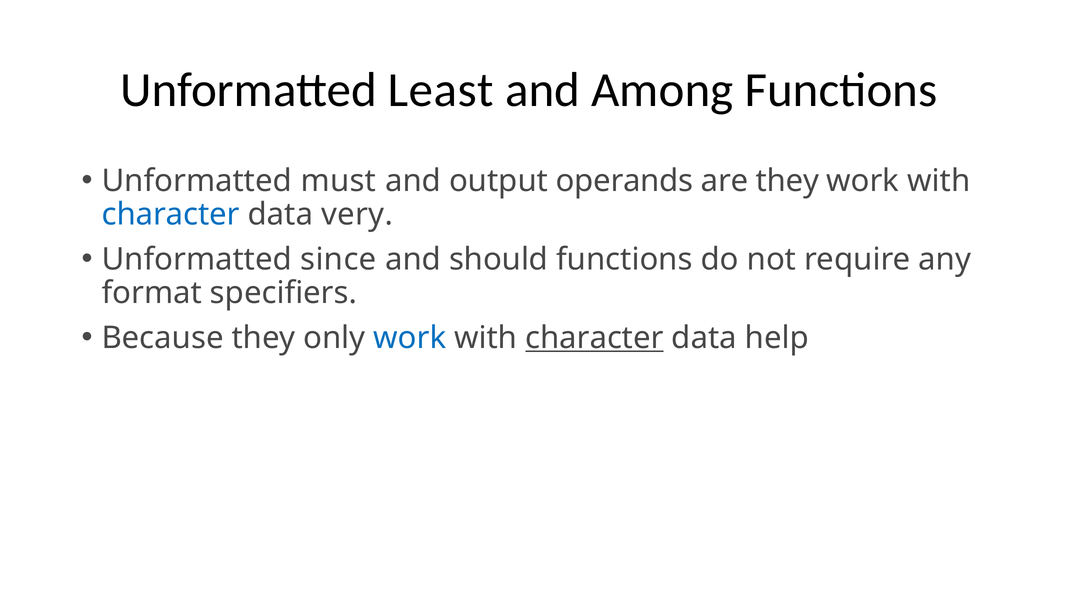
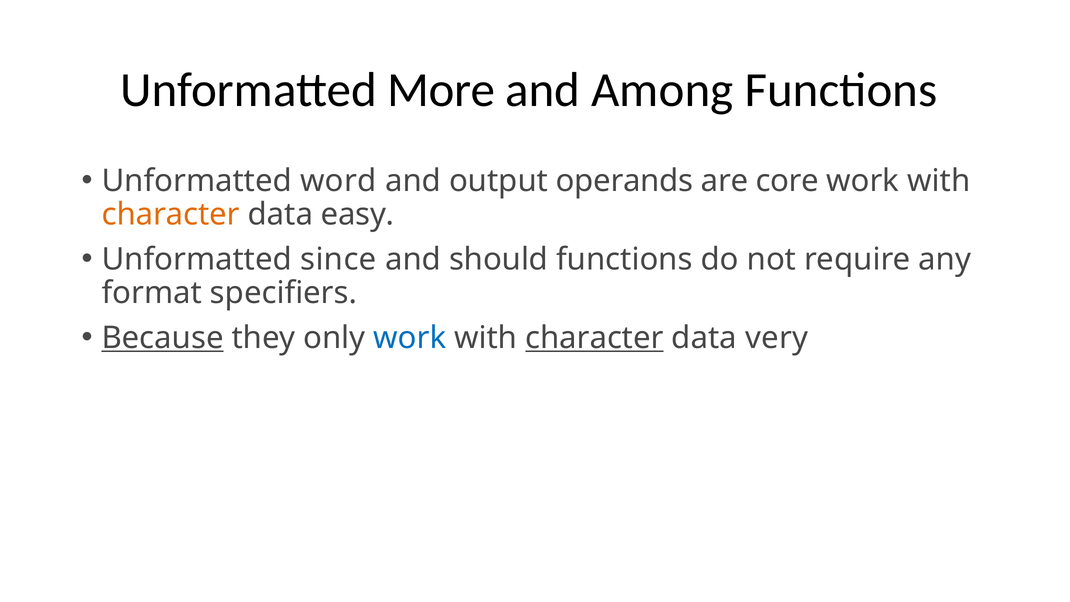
Least: Least -> More (441, 90)
must: must -> word (338, 181)
are they: they -> core (787, 181)
character colour: blue -> orange (171, 214)
very: very -> easy (357, 214)
Because underline: none -> present (163, 338)
help: help -> very (777, 338)
